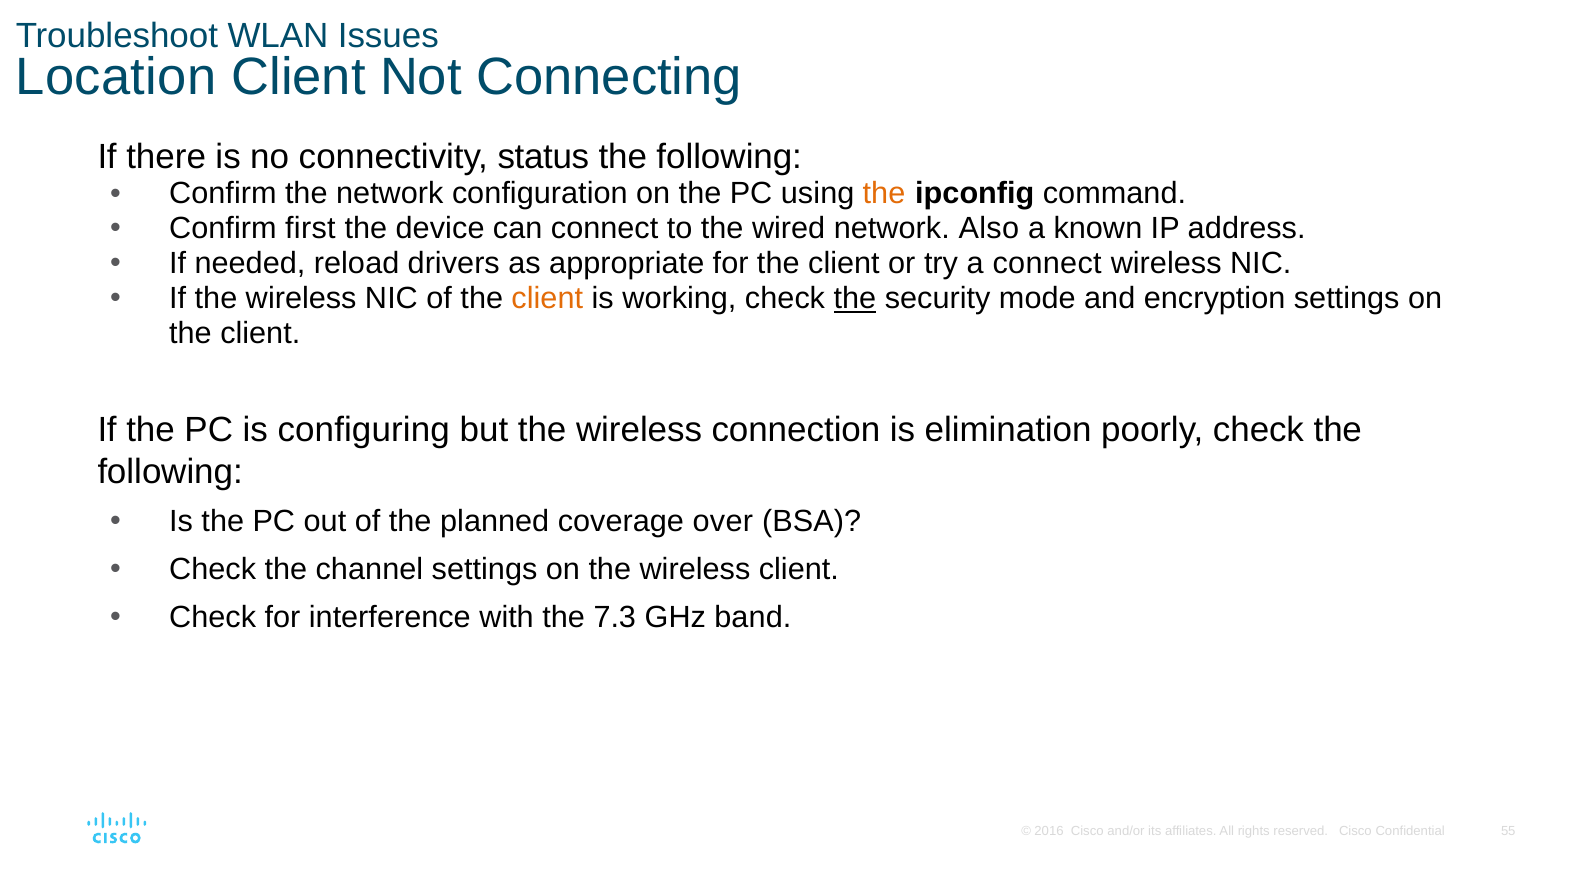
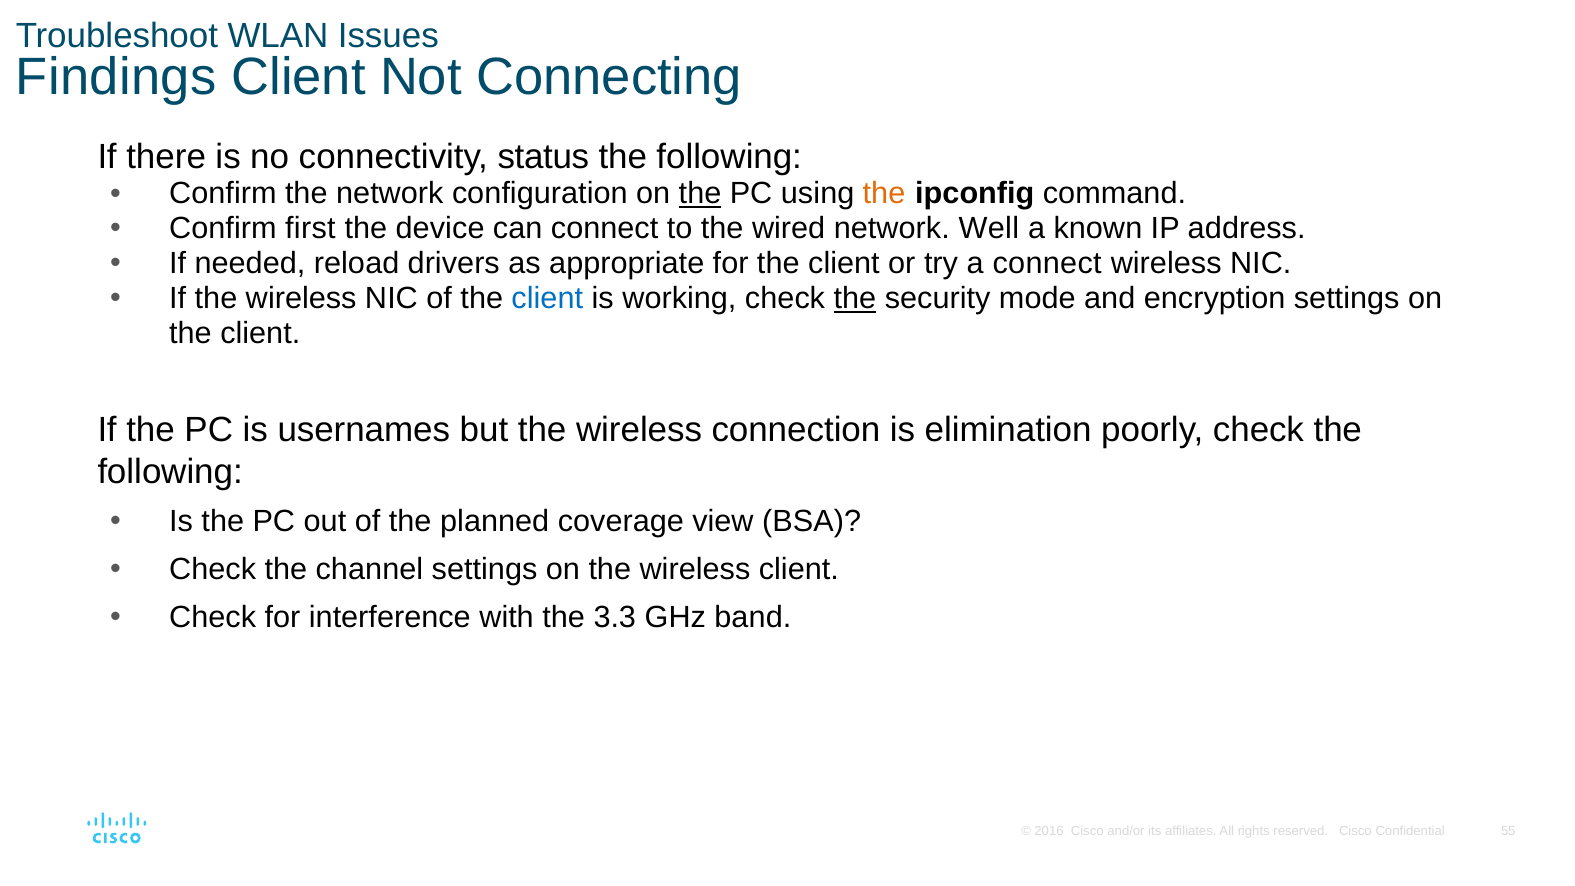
Location: Location -> Findings (116, 78)
the underline: none -> present (700, 194)
Also: Also -> Well (989, 229)
client colour: orange -> blue (547, 299)
configuring: configuring -> usernames (364, 430)
over: over -> view (723, 521)
7.3: 7.3 -> 3.3 (615, 618)
